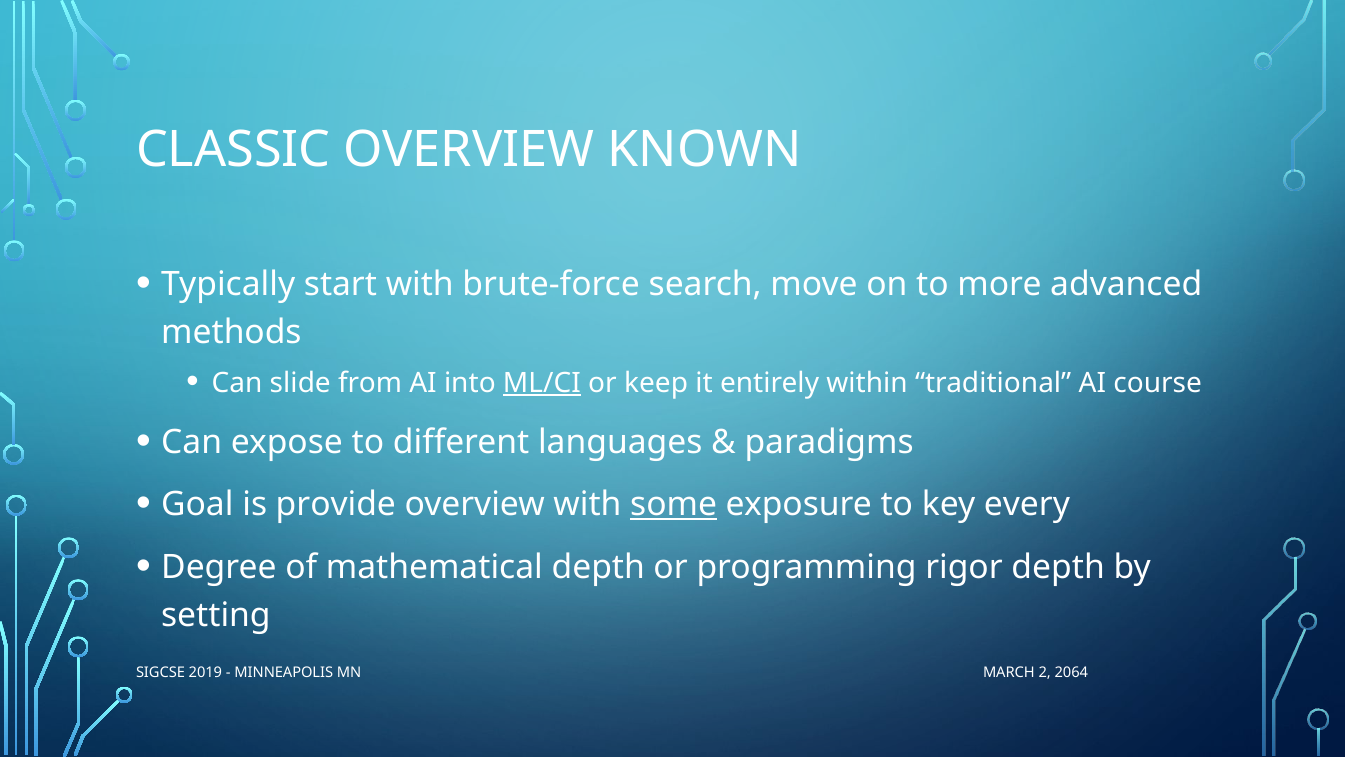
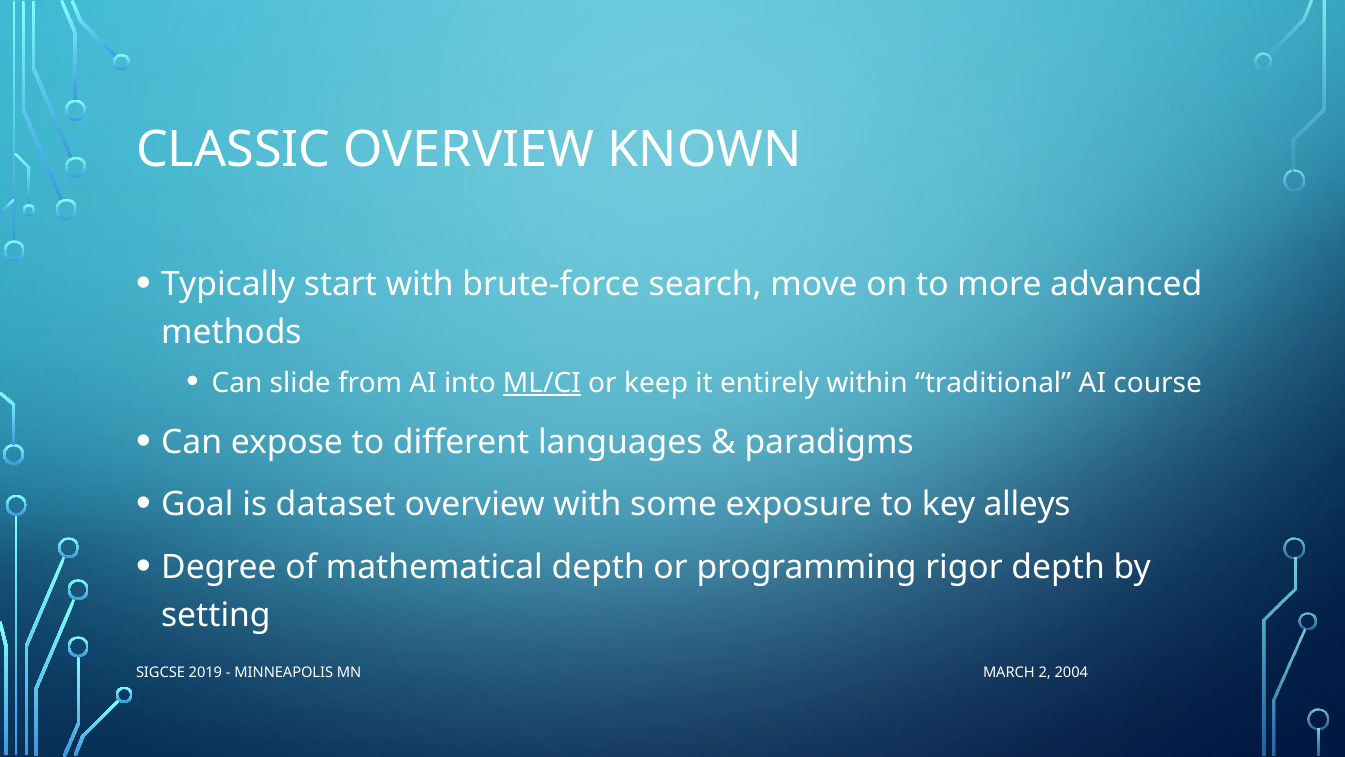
provide: provide -> dataset (336, 504)
some underline: present -> none (674, 504)
every: every -> alleys (1027, 504)
2064: 2064 -> 2004 (1071, 672)
